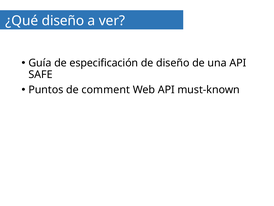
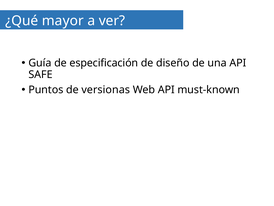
¿Qué diseño: diseño -> mayor (63, 21)
comment: comment -> versionas (106, 90)
